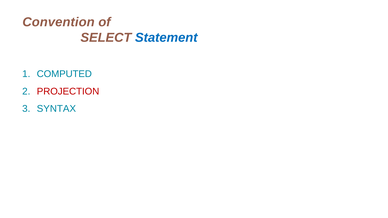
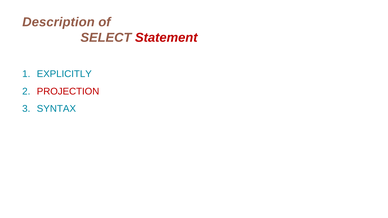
Convention: Convention -> Description (58, 22)
Statement colour: blue -> red (166, 38)
COMPUTED: COMPUTED -> EXPLICITLY (64, 74)
